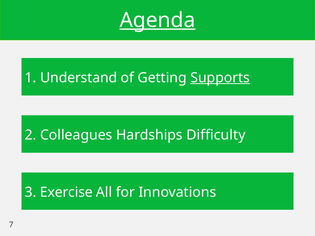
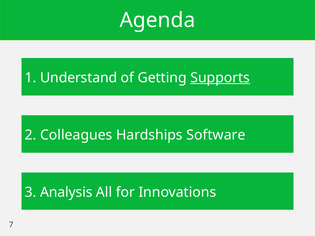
Agenda underline: present -> none (157, 20)
Difficulty: Difficulty -> Software (216, 135)
Exercise: Exercise -> Analysis (66, 192)
